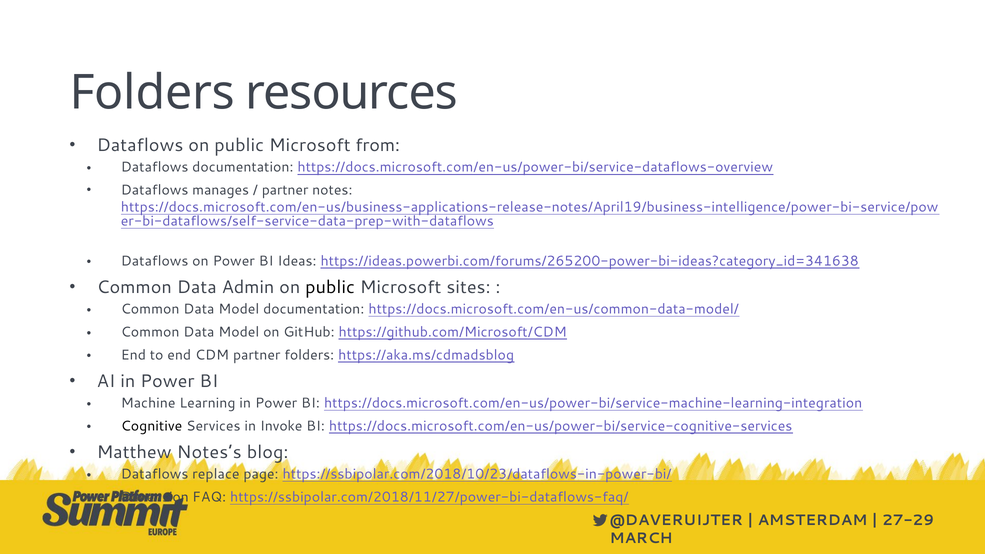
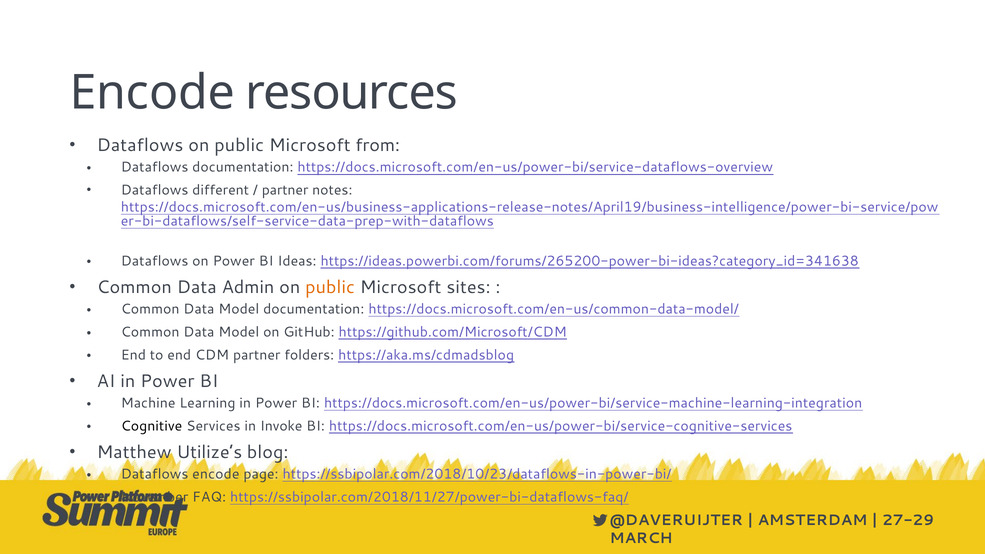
Folders: Folders -> Encode (152, 93)
manages: manages -> different (221, 190)
public colour: black -> orange (330, 287)
Notes’s: Notes’s -> Utilize’s (209, 452)
Dataflows replace: replace -> encode (216, 474)
Dimension: Dimension -> November (155, 497)
